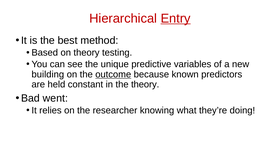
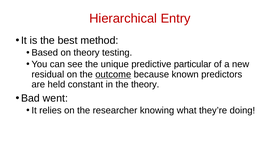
Entry underline: present -> none (176, 18)
variables: variables -> particular (193, 64)
building: building -> residual (48, 74)
